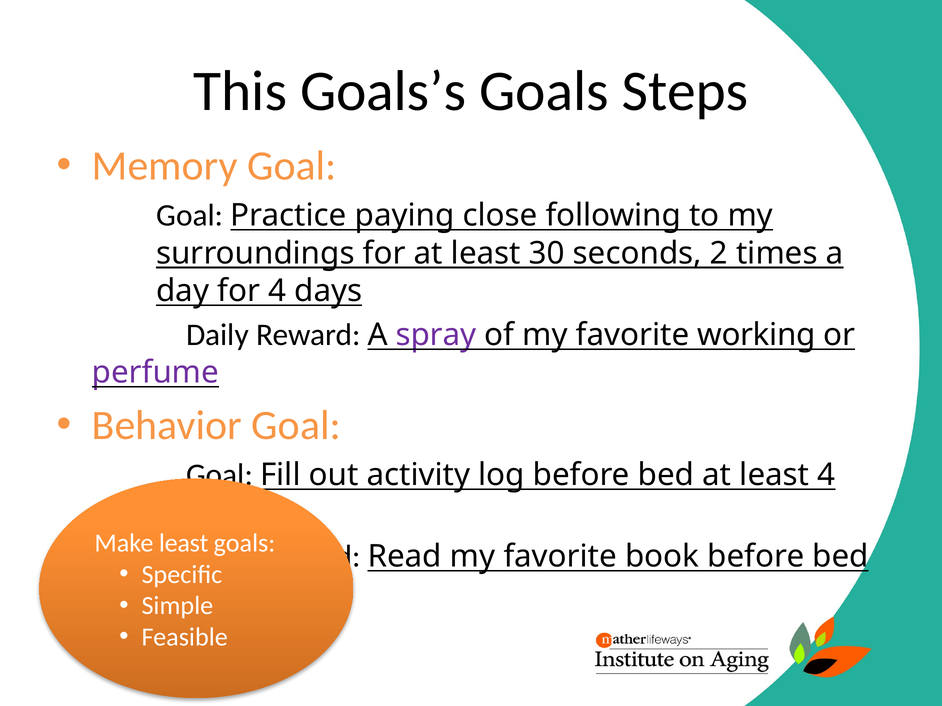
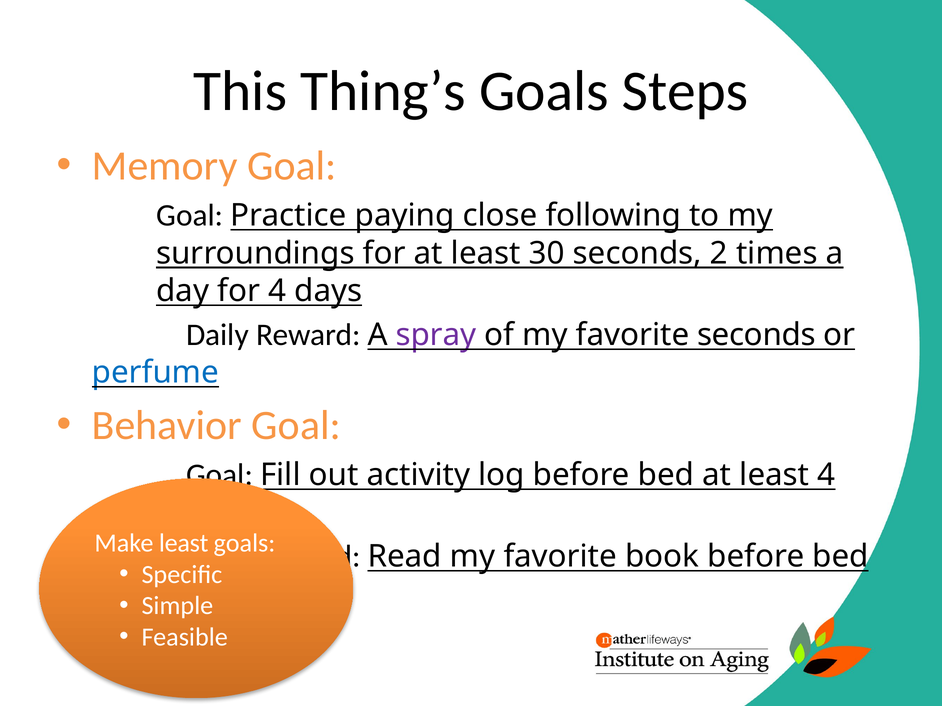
Goals’s: Goals’s -> Thing’s (383, 91)
favorite working: working -> seconds (756, 335)
perfume colour: purple -> blue (155, 373)
